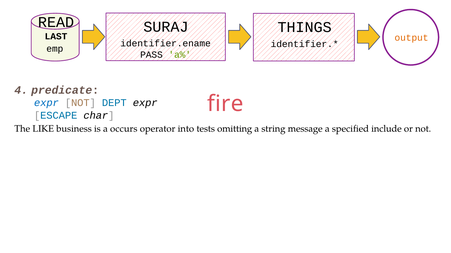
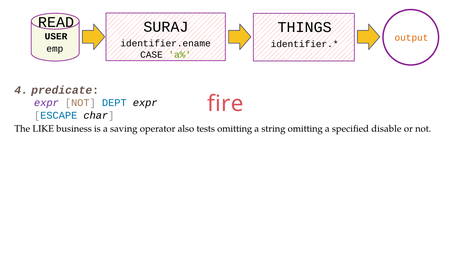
LAST: LAST -> USER (56, 37)
PASS: PASS -> CASE (151, 55)
expr colour: blue -> purple (46, 103)
occurs: occurs -> saving (124, 129)
into: into -> also (186, 129)
string message: message -> omitting (305, 129)
include: include -> disable (386, 129)
